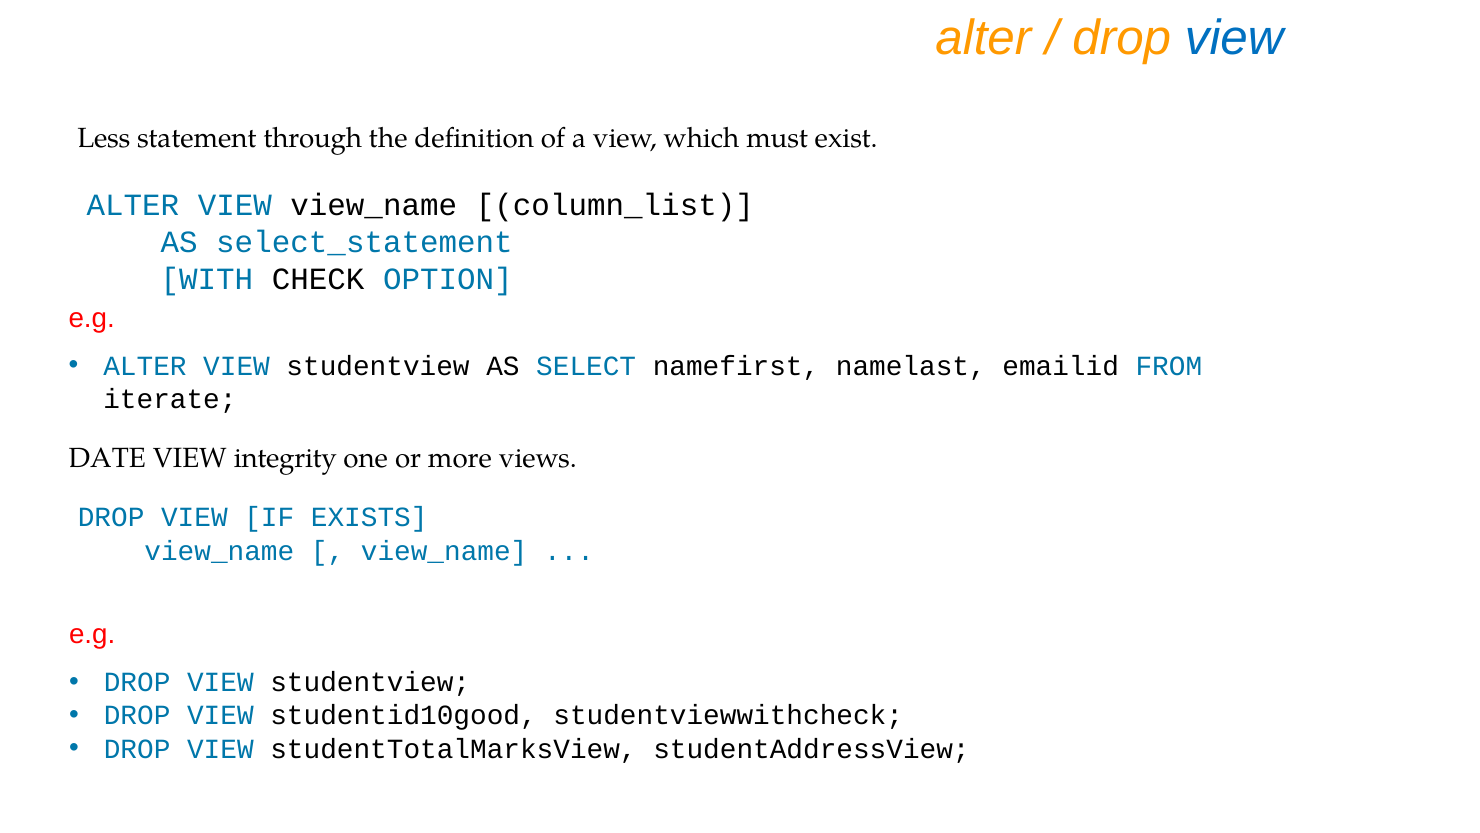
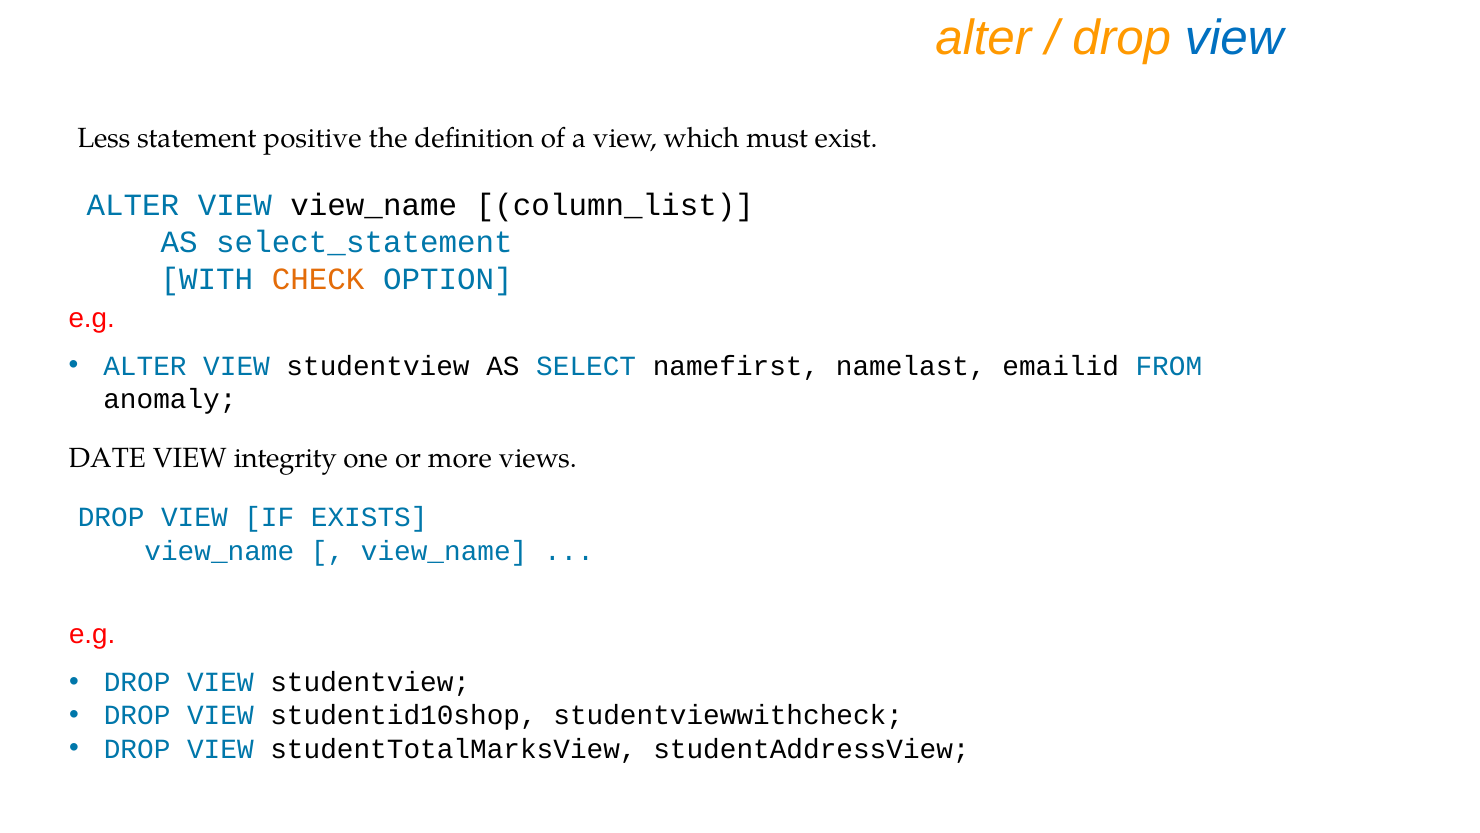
through: through -> positive (313, 139)
CHECK colour: black -> orange (318, 280)
iterate: iterate -> anomaly (170, 399)
studentid10good: studentid10good -> studentid10shop (404, 715)
